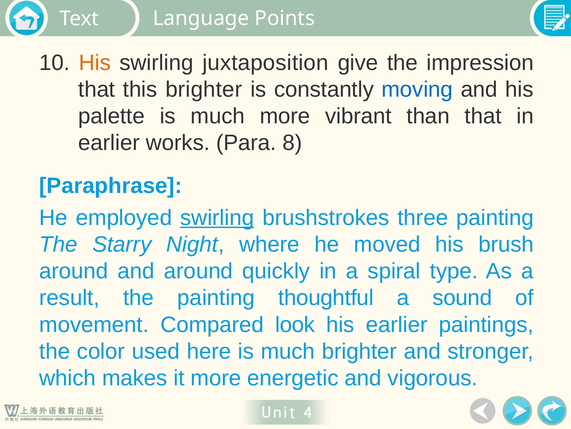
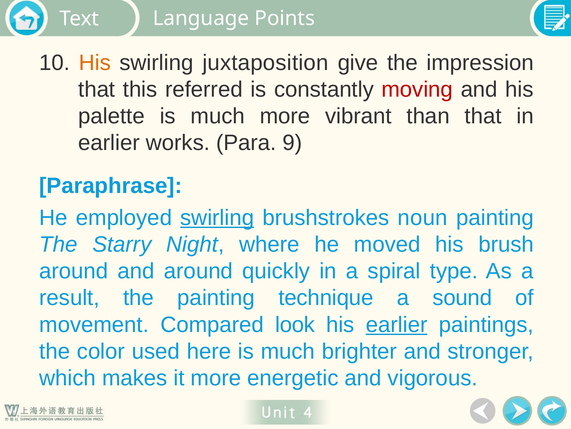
this brighter: brighter -> referred (204, 89)
moving colour: blue -> red (417, 89)
8: 8 -> 9 (292, 143)
three: three -> noun (423, 217)
thoughtful: thoughtful -> technique (326, 297)
earlier underline: none -> present (397, 324)
